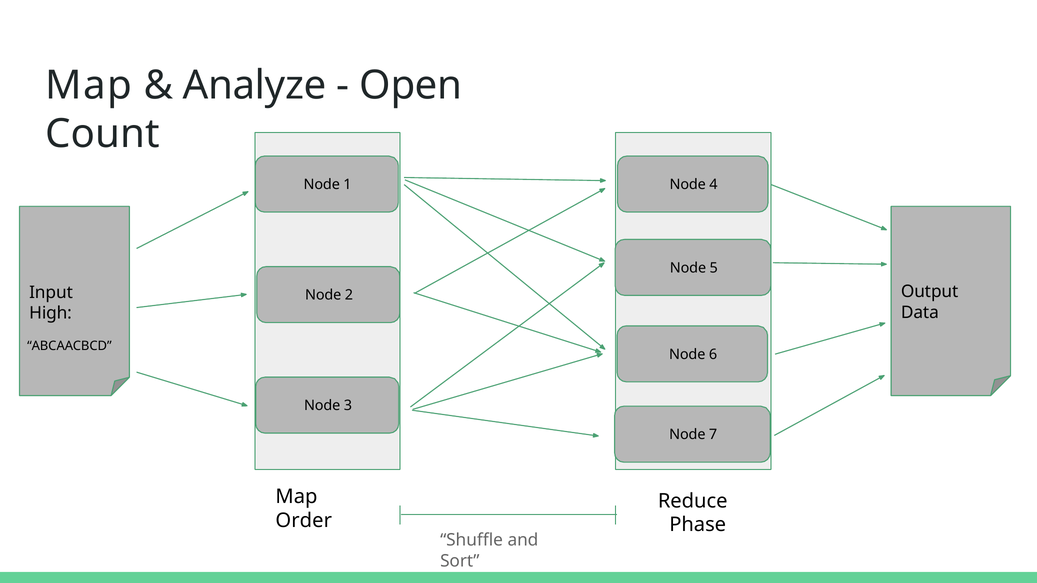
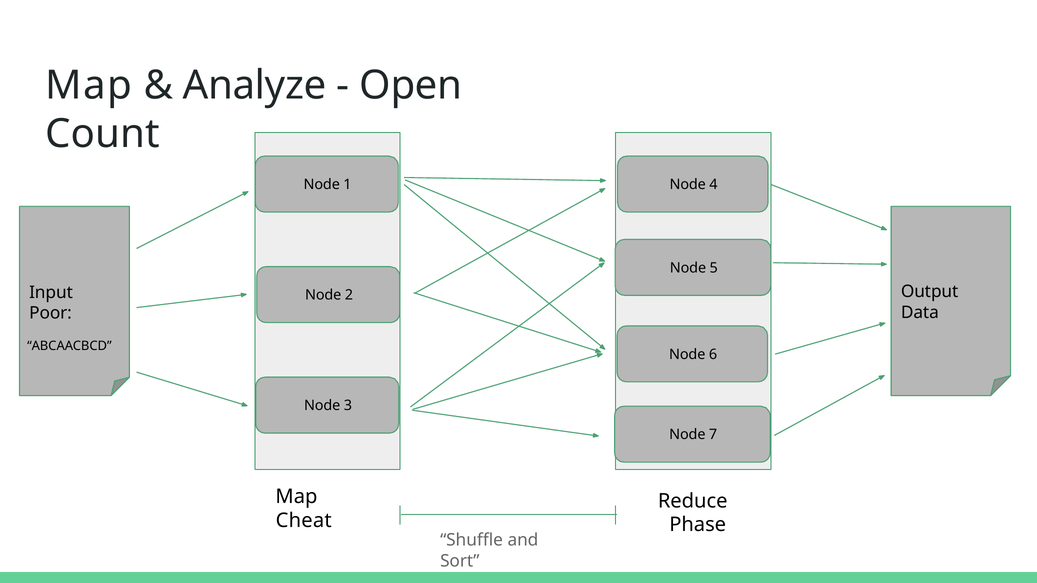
High: High -> Poor (51, 313)
Order: Order -> Cheat (304, 521)
